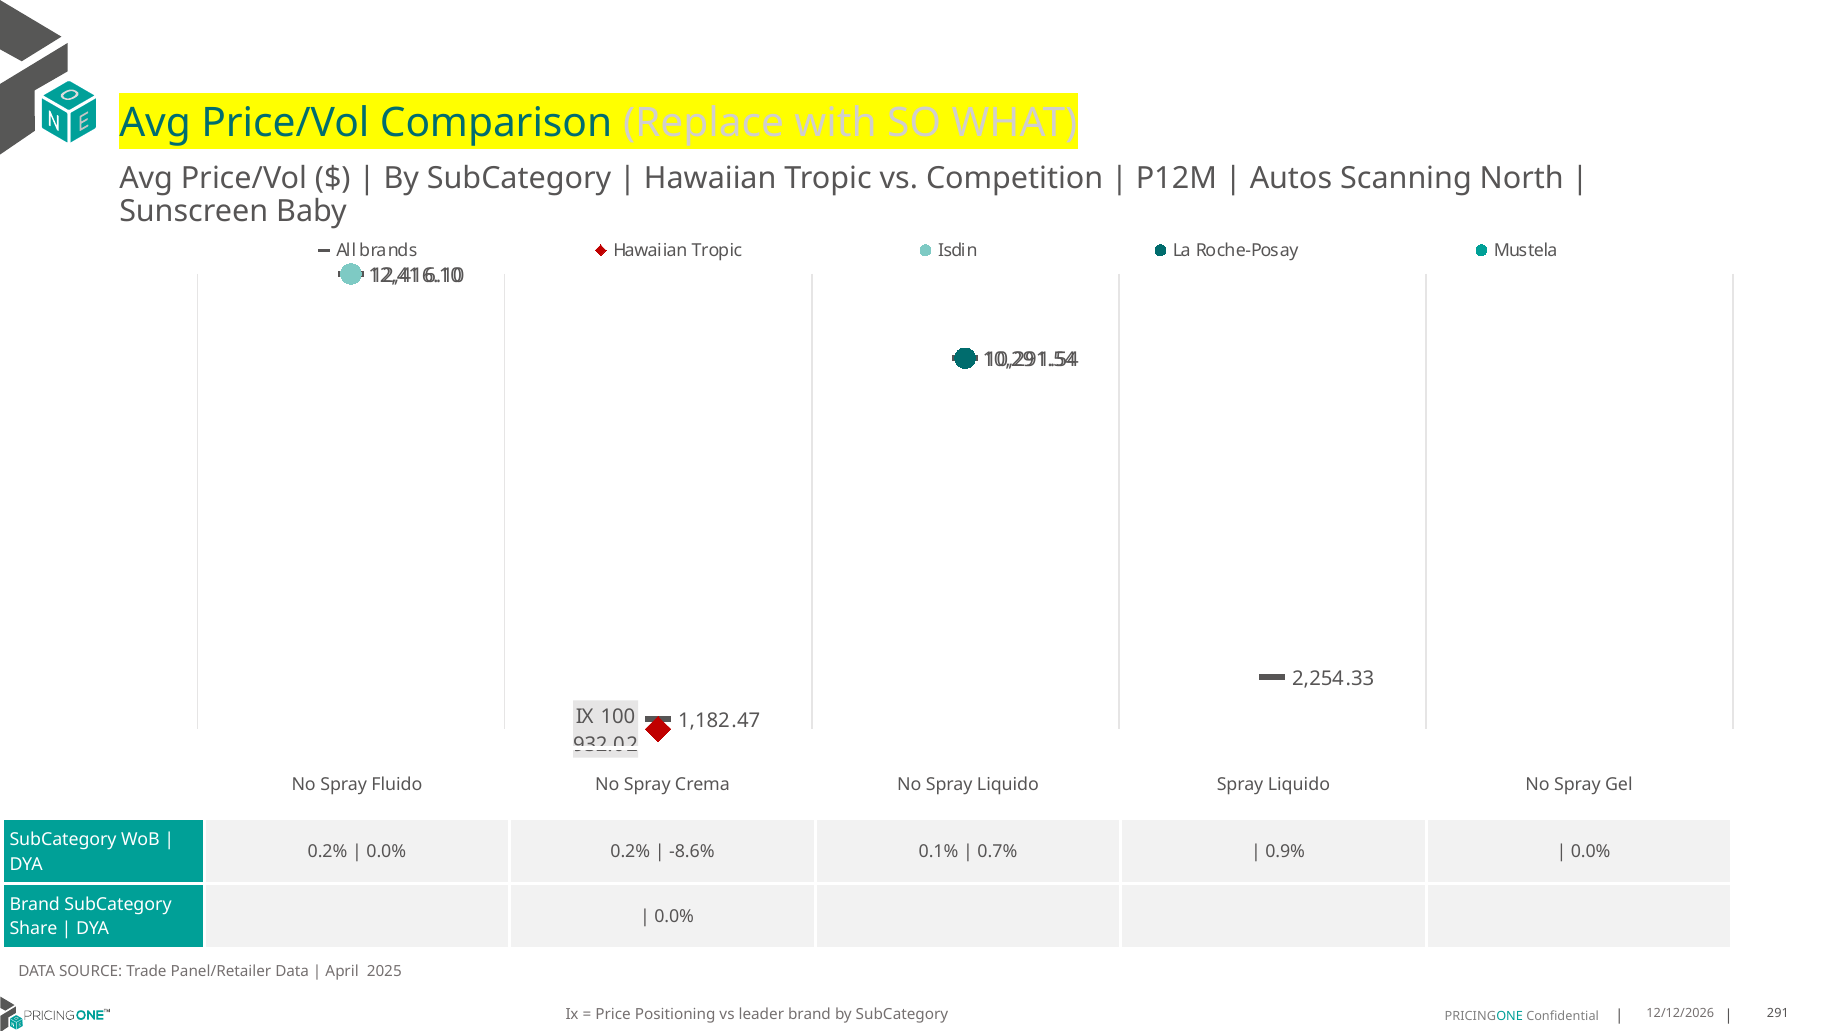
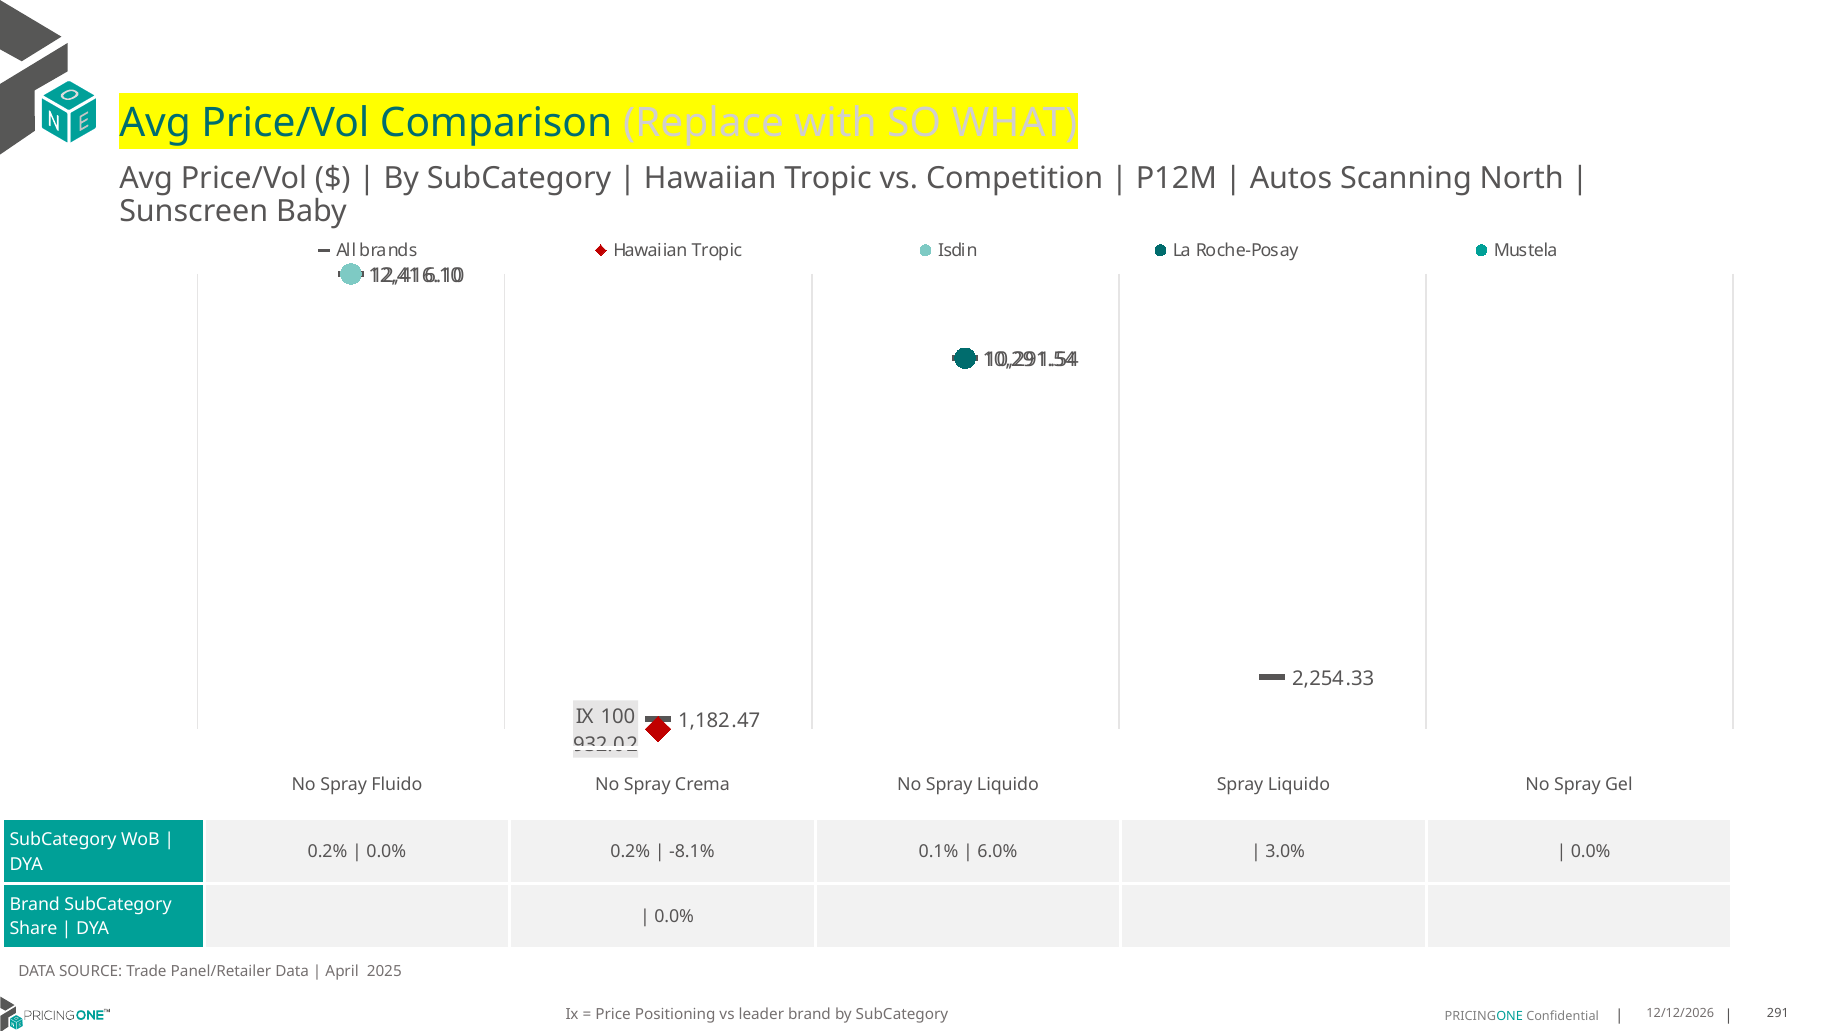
-8.6%: -8.6% -> -8.1% (692, 853)
0.7%: 0.7% -> 6.0% (997, 853)
0.9%: 0.9% -> 3.0% (1285, 853)
